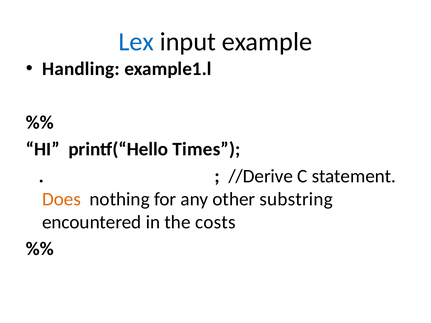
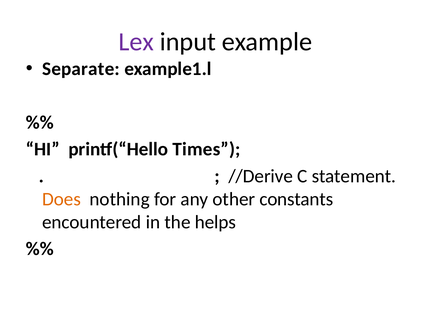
Lex colour: blue -> purple (136, 42)
Handling: Handling -> Separate (81, 69)
substring: substring -> constants (296, 199)
costs: costs -> helps (215, 222)
